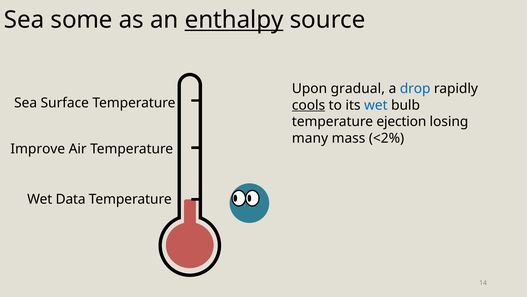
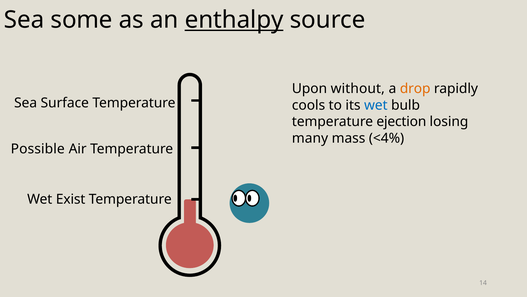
gradual: gradual -> without (358, 89)
drop colour: blue -> orange (415, 89)
cools underline: present -> none (309, 105)
<2%: <2% -> <4% (387, 138)
Improve: Improve -> Possible (38, 149)
Data: Data -> Exist (71, 199)
